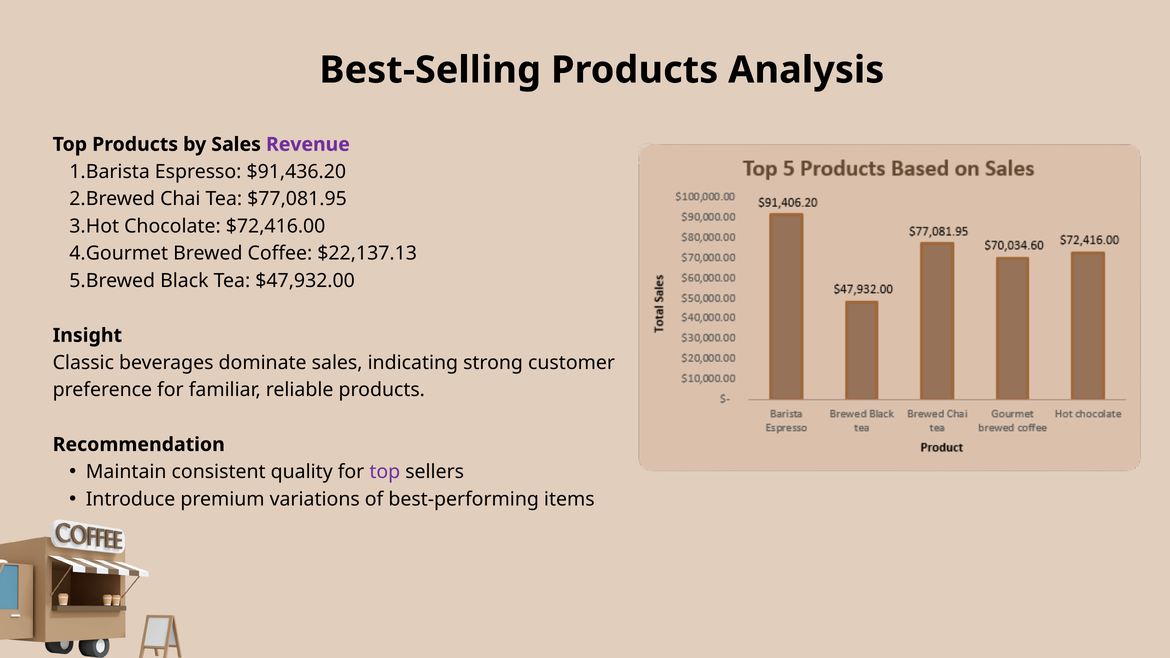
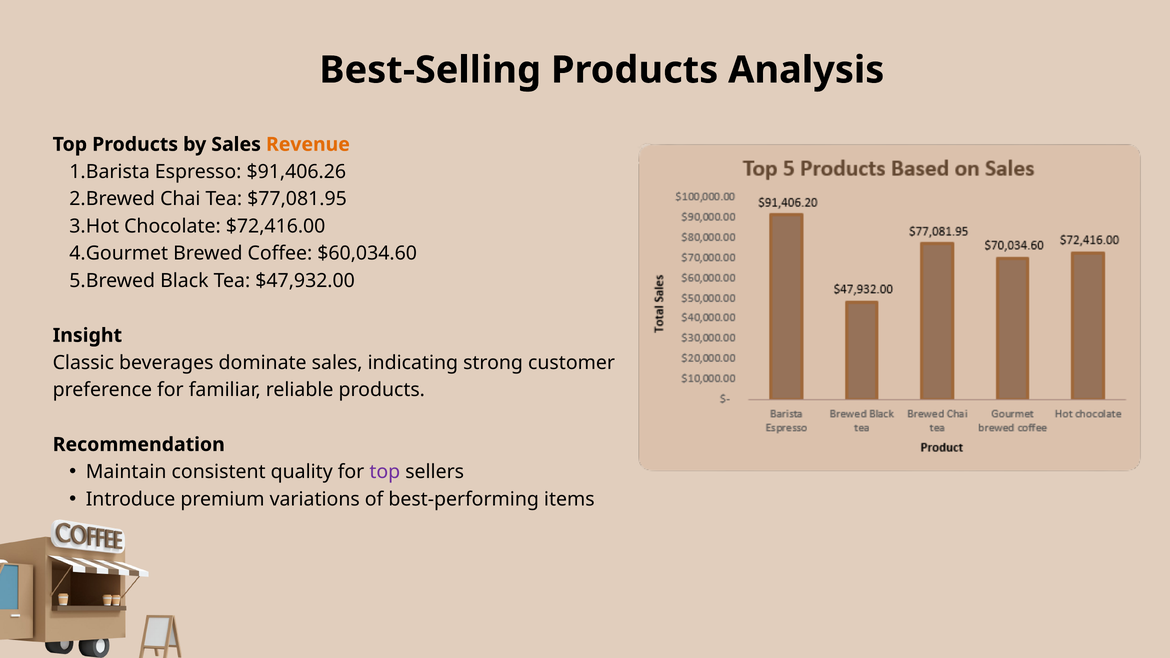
Revenue colour: purple -> orange (308, 144)
$91,436.20: $91,436.20 -> $91,406.26 (296, 172)
$22,137.13: $22,137.13 -> $60,034.60 (367, 254)
